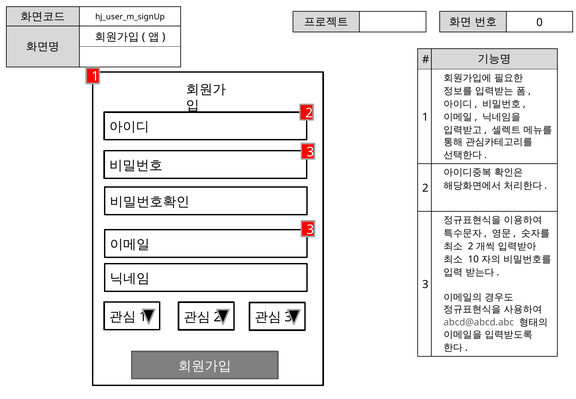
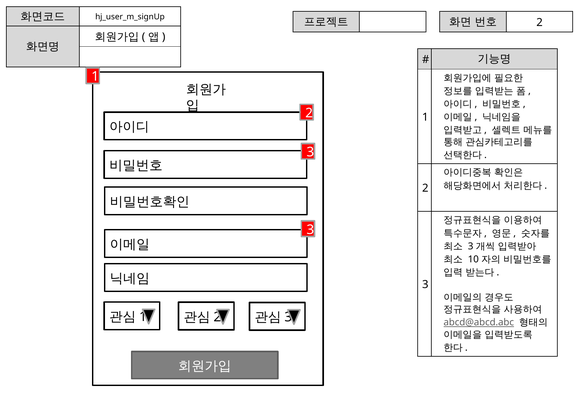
0: 0 -> 2 (540, 22)
2: 2 -> 3 (471, 246)
abcd@abcd.abc underline: none -> present (479, 322)
